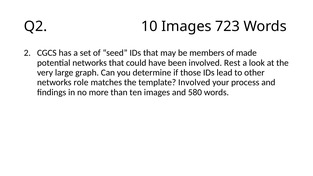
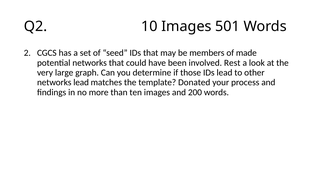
723: 723 -> 501 (227, 26)
networks role: role -> lead (81, 83)
template Involved: Involved -> Donated (194, 83)
580: 580 -> 200 (195, 92)
